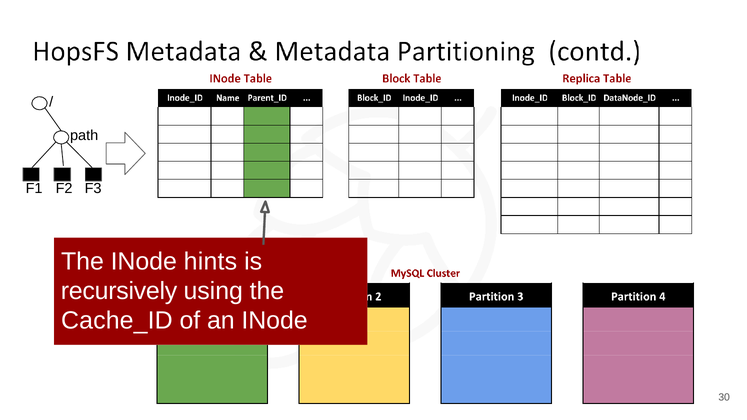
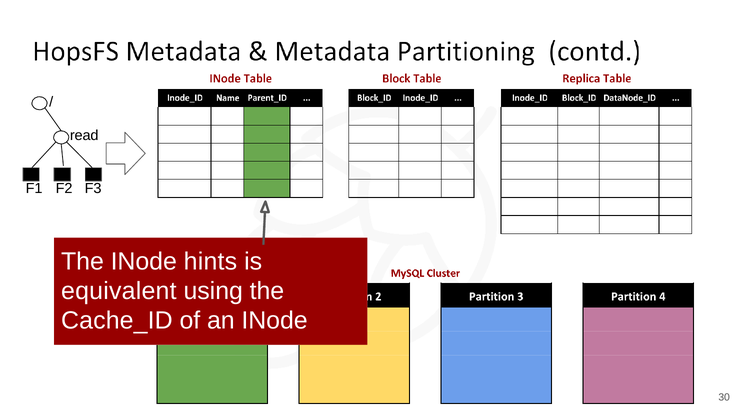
path: path -> read (84, 135)
recursively: recursively -> equivalent (119, 291)
